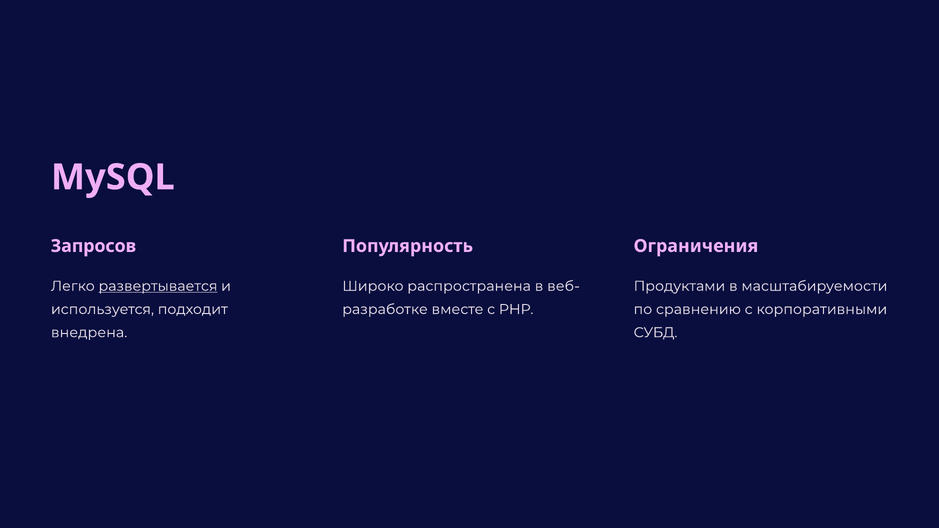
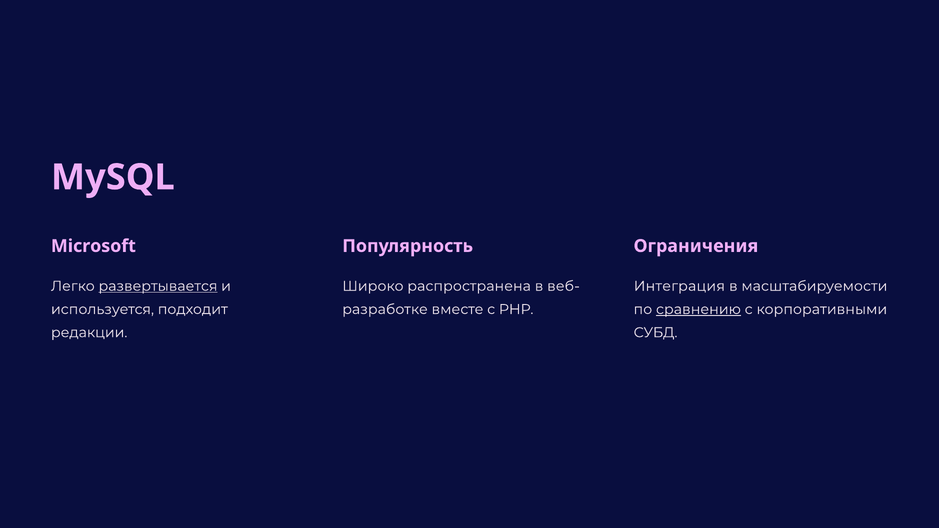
Запросов: Запросов -> Microsoft (93, 246)
Продуктами: Продуктами -> Интеграция (679, 286)
сравнению underline: none -> present (698, 309)
внедрена: внедрена -> редакции (89, 333)
